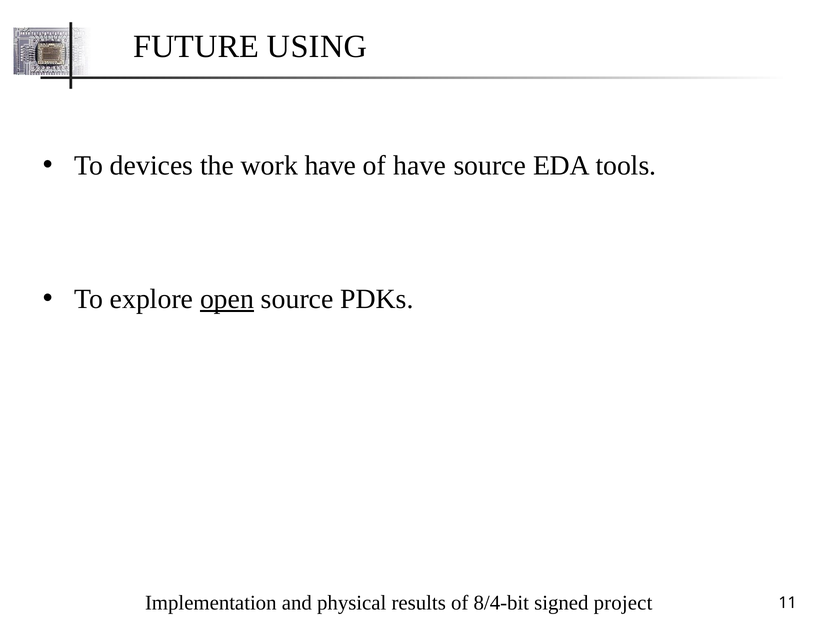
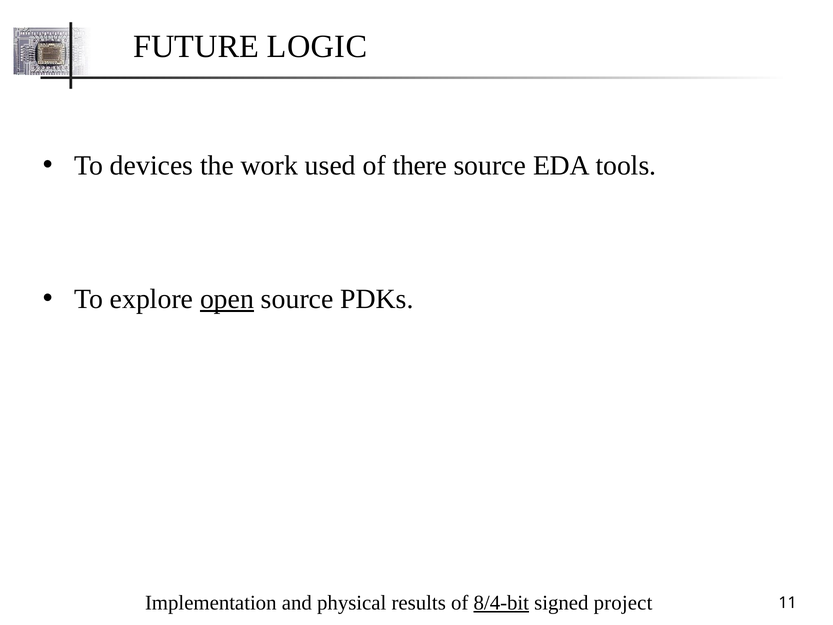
USING: USING -> LOGIC (317, 47)
work have: have -> used (330, 166)
of have: have -> there (420, 166)
8/4-bit underline: none -> present (501, 603)
